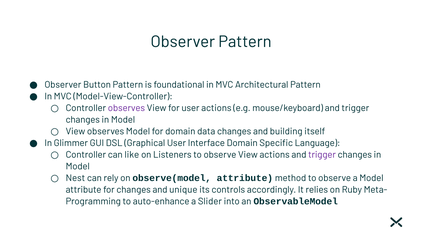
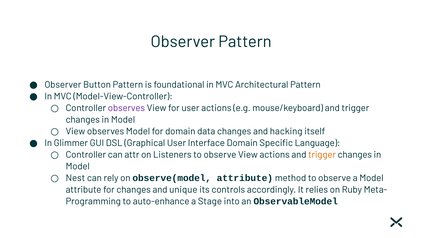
building: building -> hacking (286, 131)
like: like -> attr (132, 155)
trigger colour: purple -> orange (322, 155)
Slider: Slider -> Stage (210, 201)
